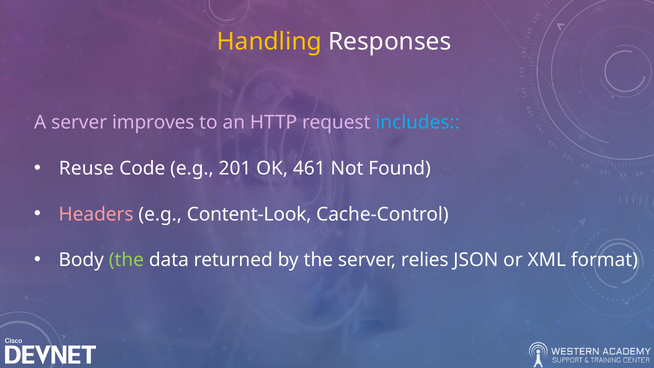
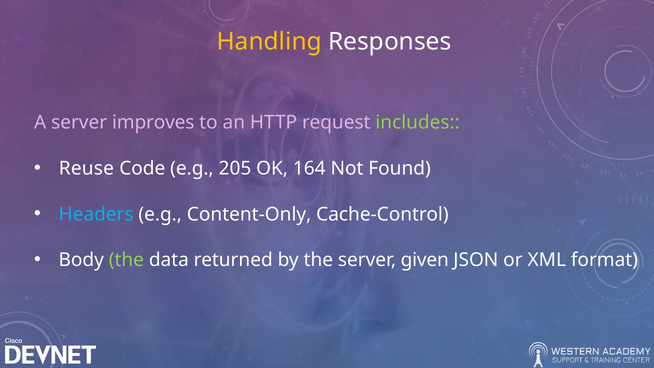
includes colour: light blue -> light green (418, 123)
201: 201 -> 205 (235, 168)
461: 461 -> 164 (309, 168)
Headers colour: pink -> light blue (96, 214)
Content-Look: Content-Look -> Content-Only (249, 214)
relies: relies -> given (425, 260)
